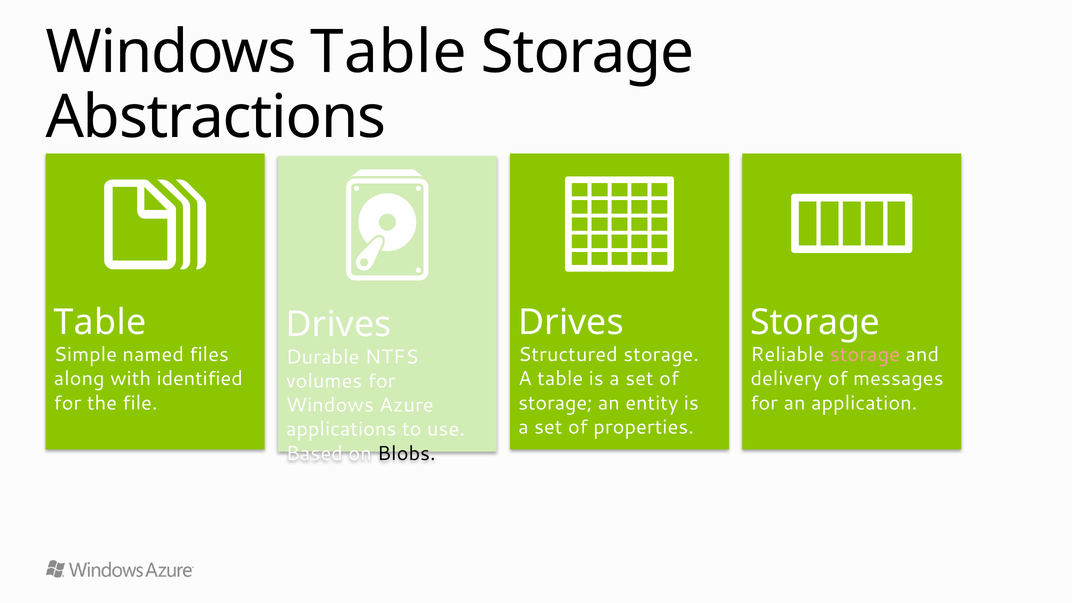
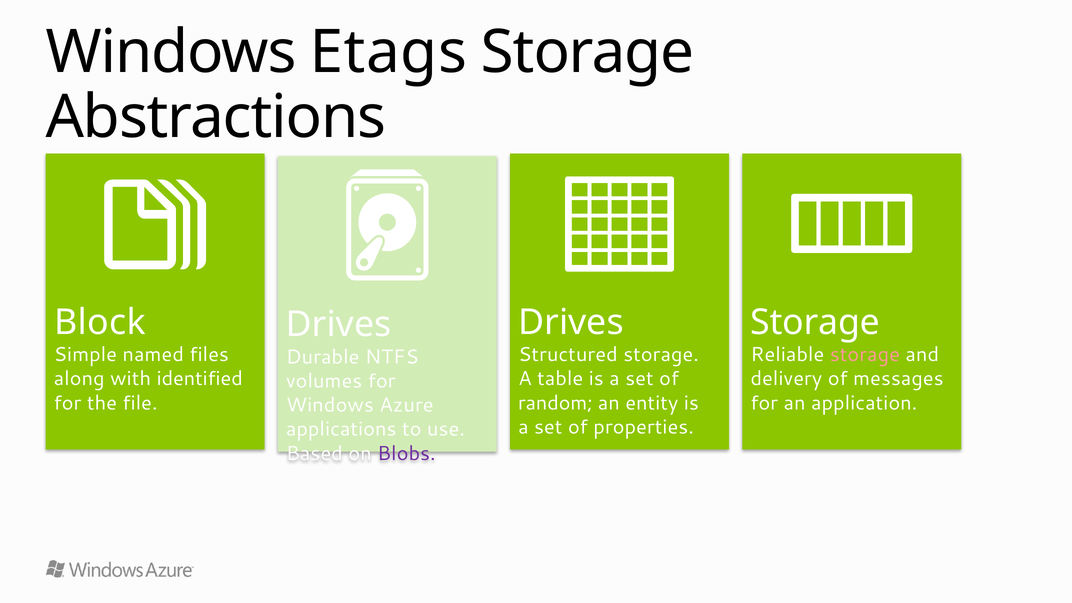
Windows Table: Table -> Etags (388, 52)
Table: Table -> Block (100, 322)
storage: storage -> random (555, 403)
Blobs colour: black -> purple (406, 454)
